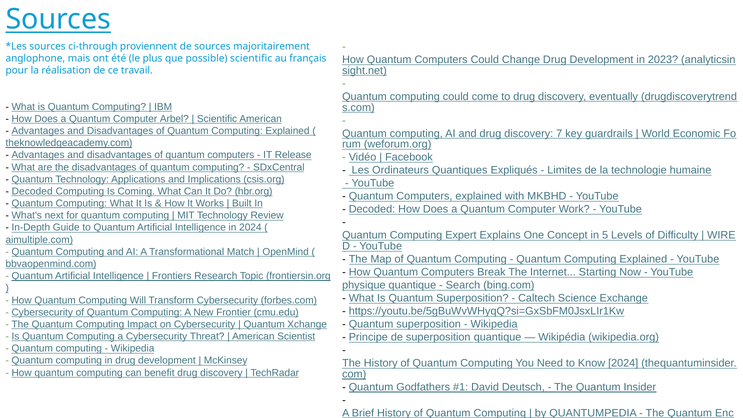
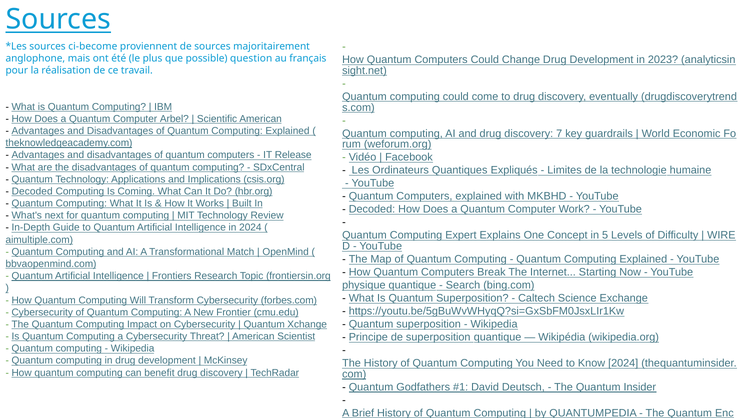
ci-through: ci-through -> ci-become (93, 46)
possible scientific: scientific -> question (251, 58)
